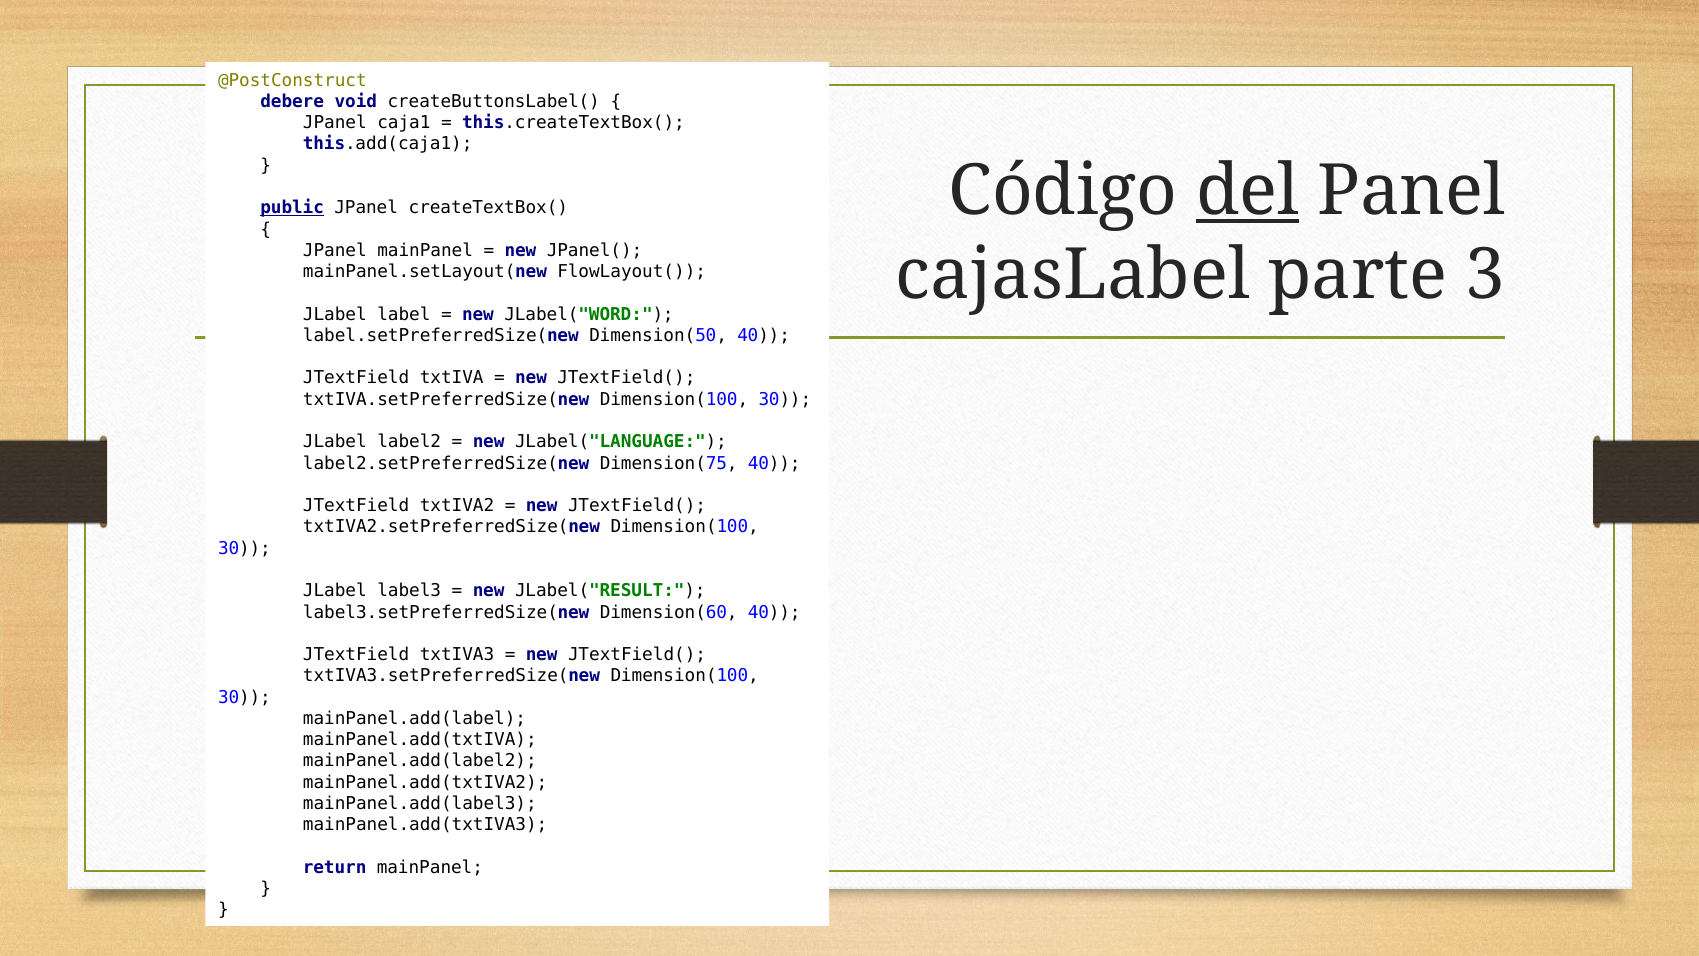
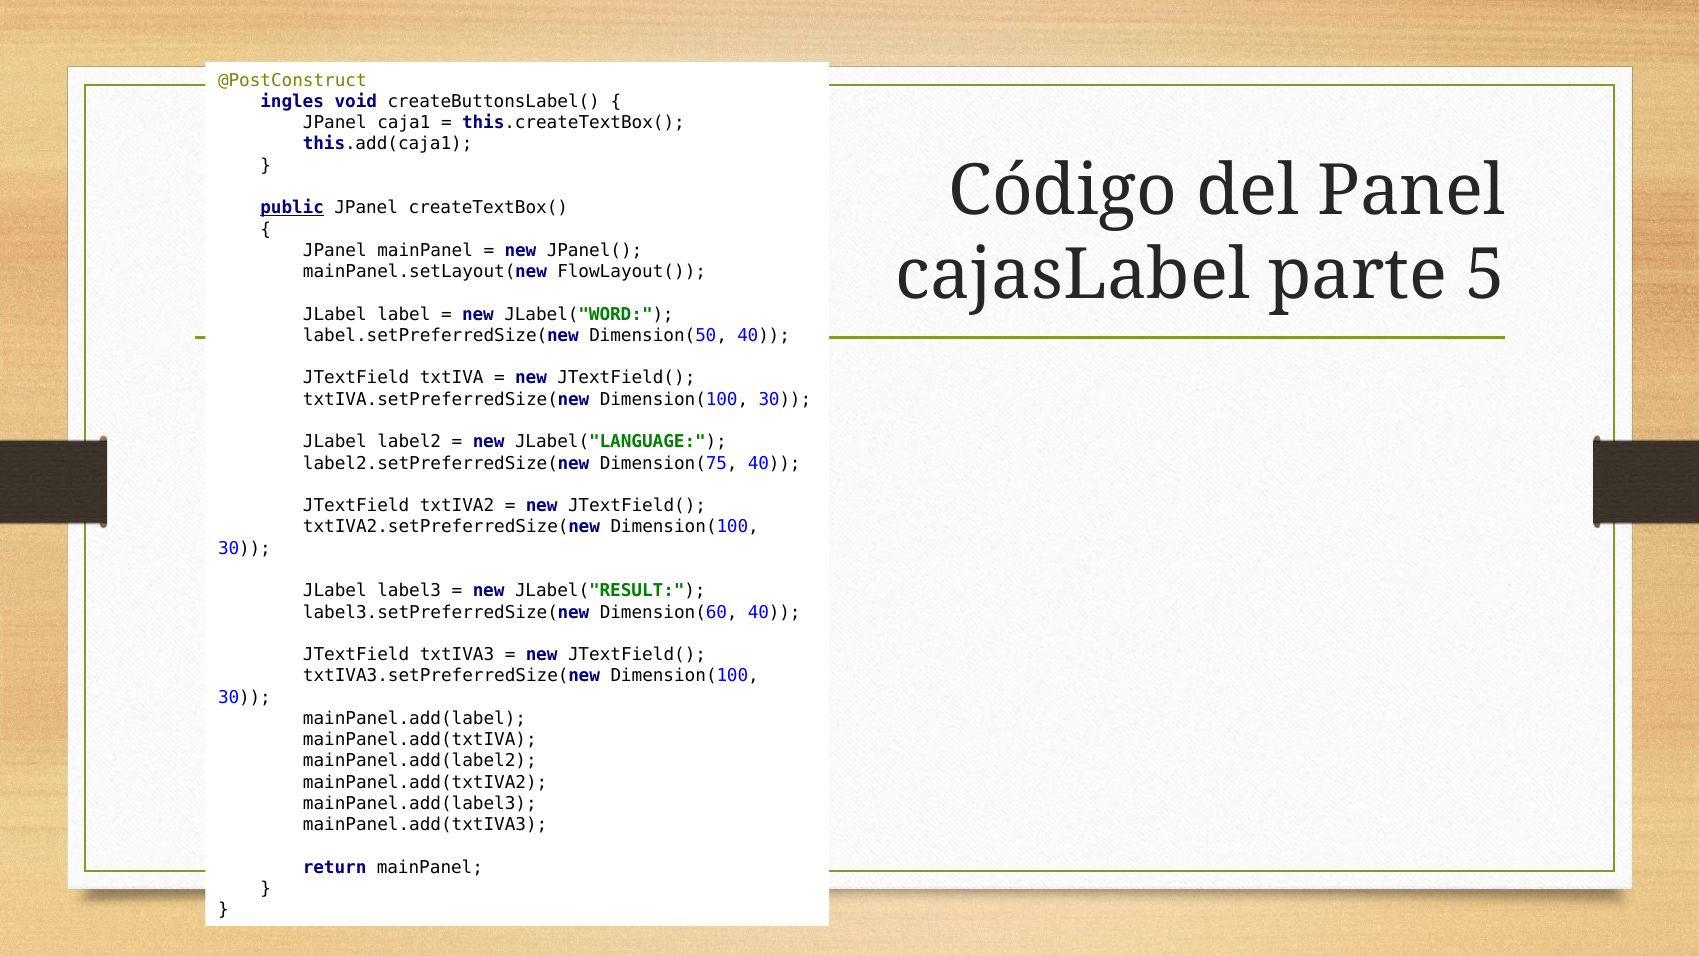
debere: debere -> ingles (292, 101)
del underline: present -> none (1248, 191)
3: 3 -> 5 (1486, 276)
